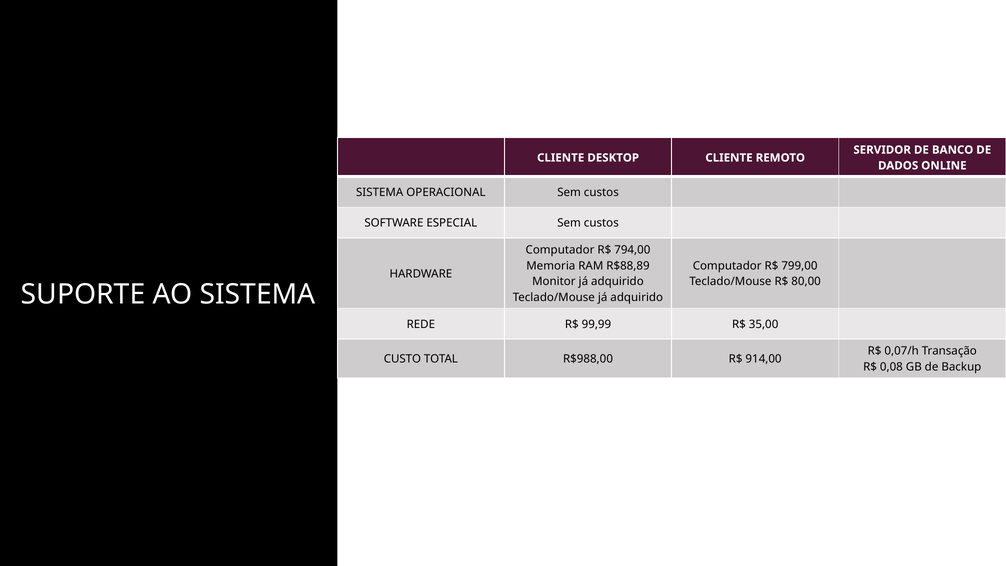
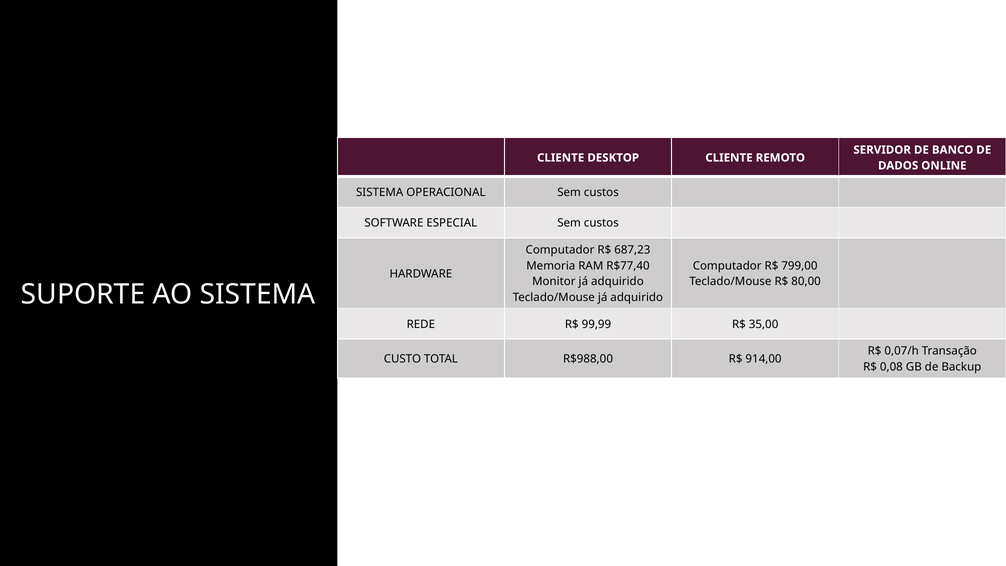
794,00: 794,00 -> 687,23 (632, 250)
R$88,89: R$88,89 -> R$77,40 (628, 266)
